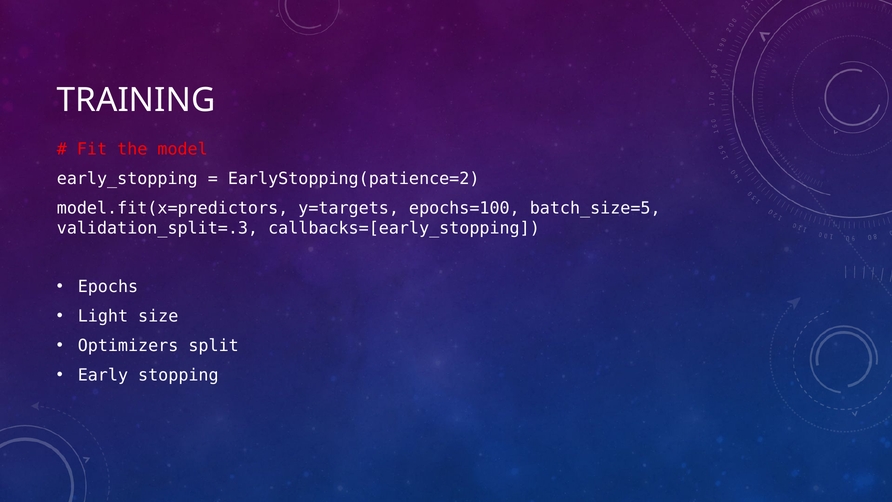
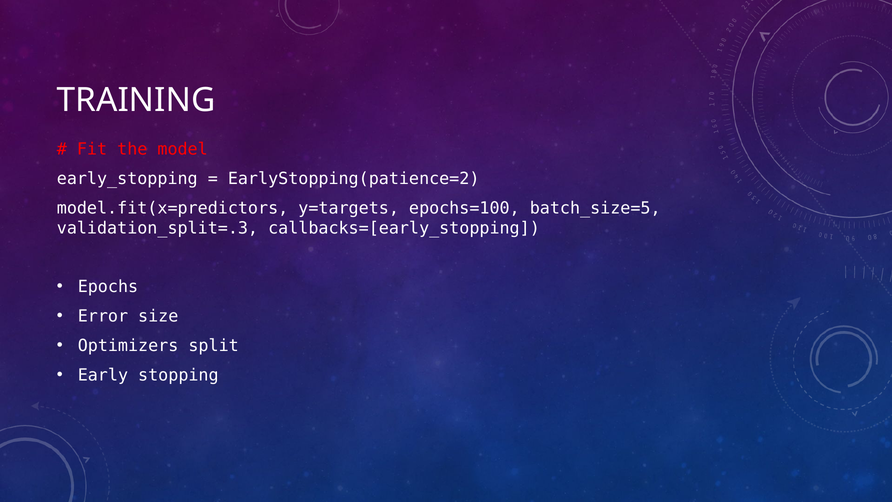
Light: Light -> Error (103, 316)
